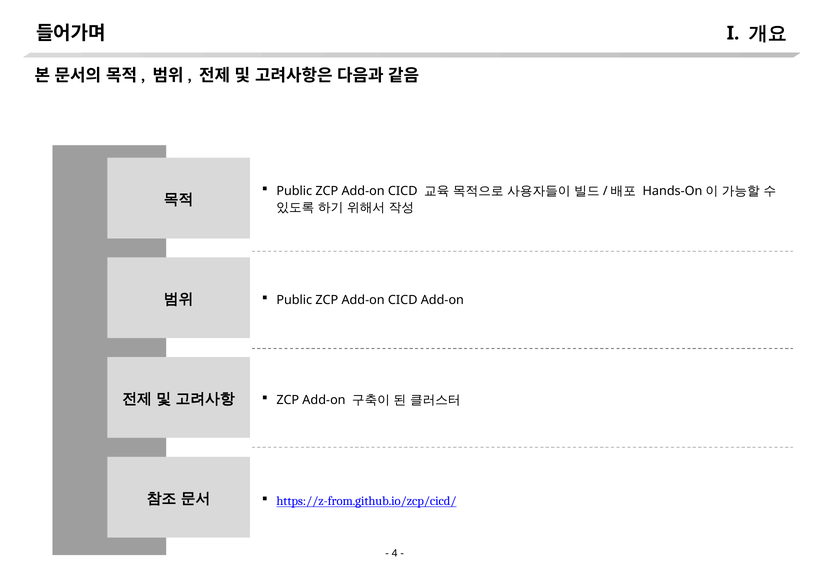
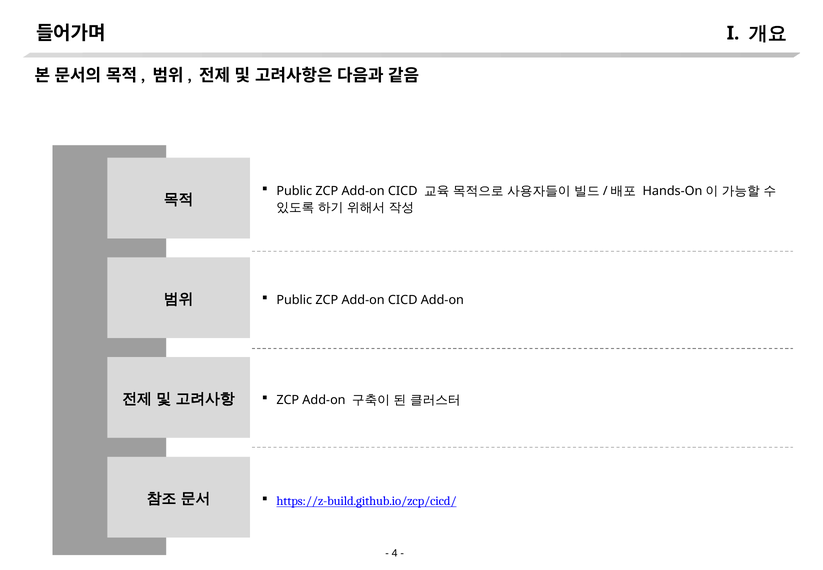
https://z-from.github.io/zcp/cicd/: https://z-from.github.io/zcp/cicd/ -> https://z-build.github.io/zcp/cicd/ (367, 501)
